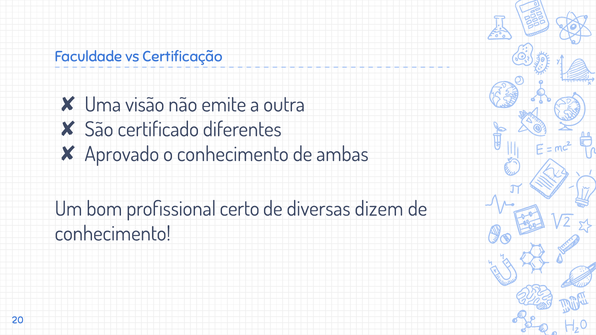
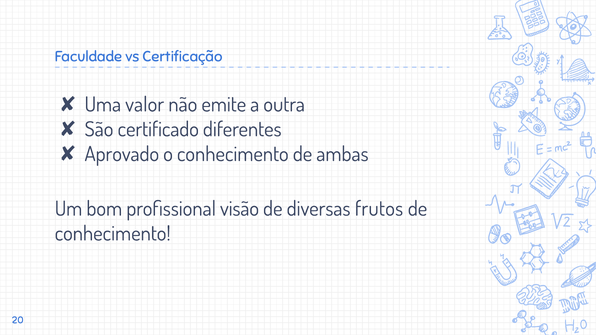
visão: visão -> valor (145, 105)
certo: certo -> visão (240, 209)
dizem: dizem -> frutos (379, 209)
